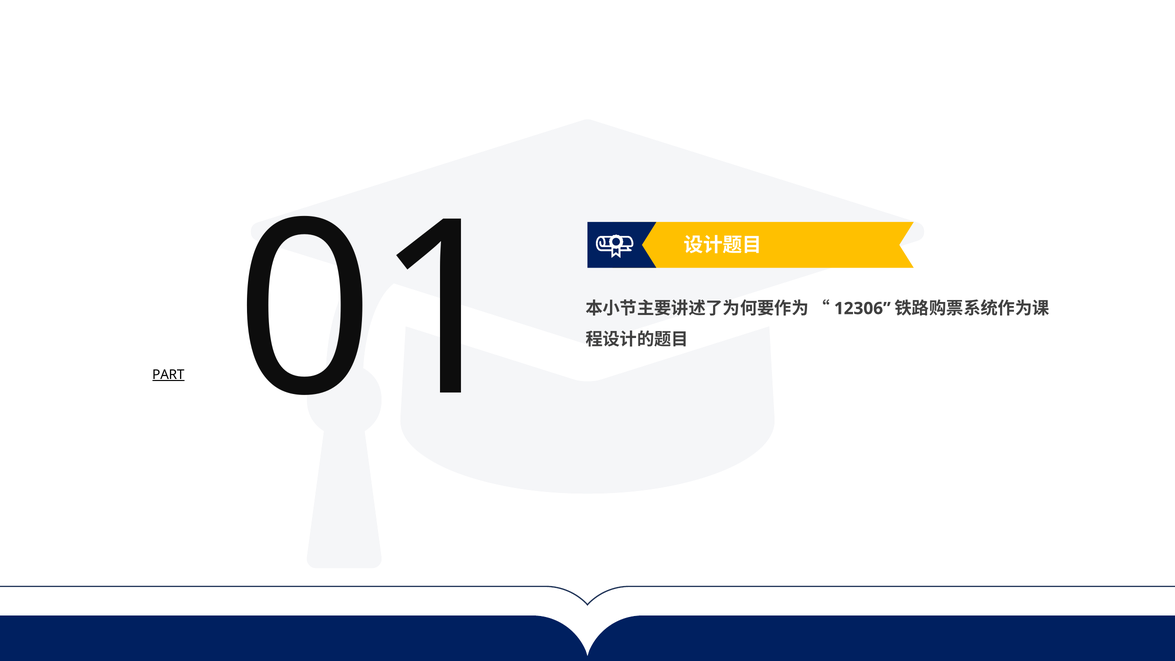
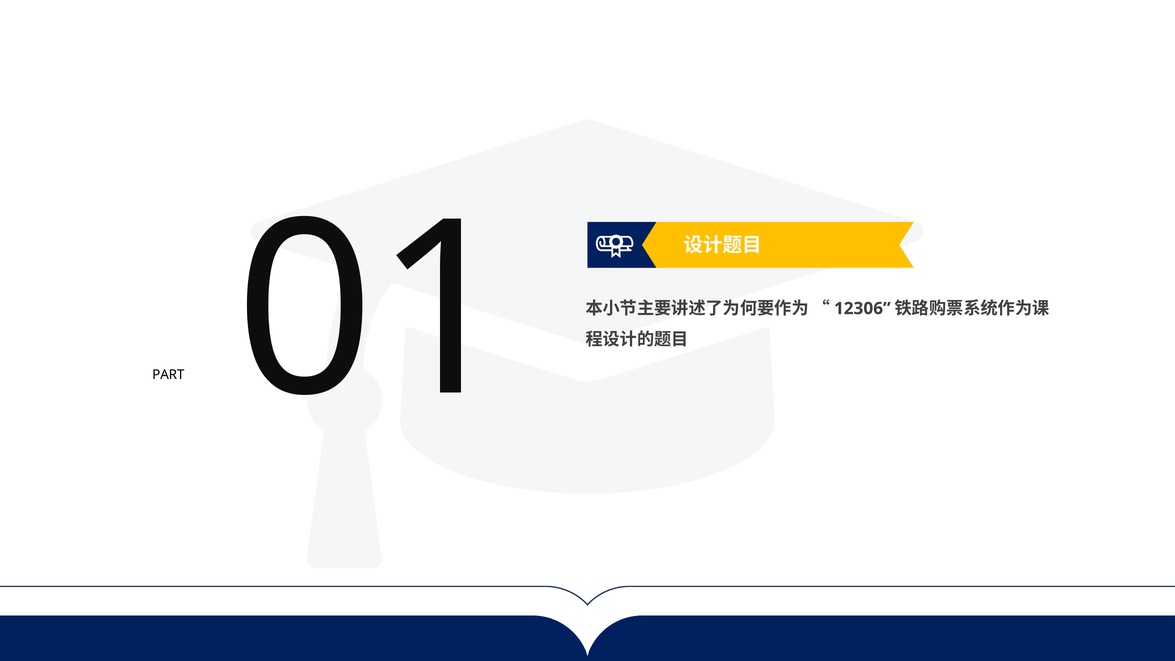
PART underline: present -> none (168, 375)
